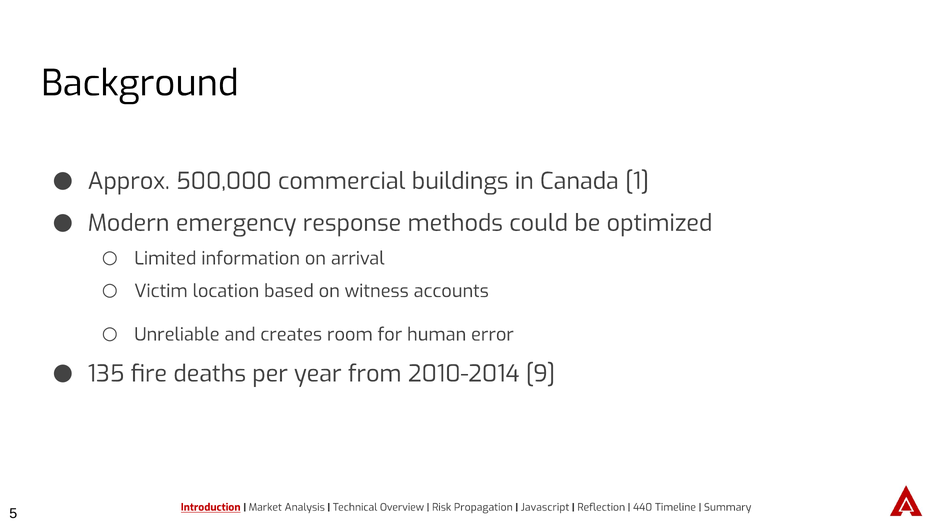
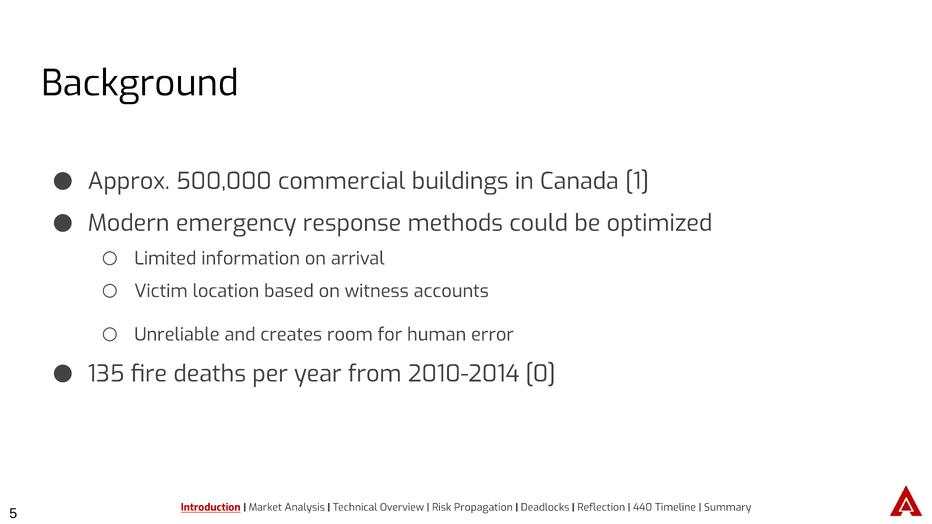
9: 9 -> 0 (540, 374)
Javascript: Javascript -> Deadlocks (545, 508)
